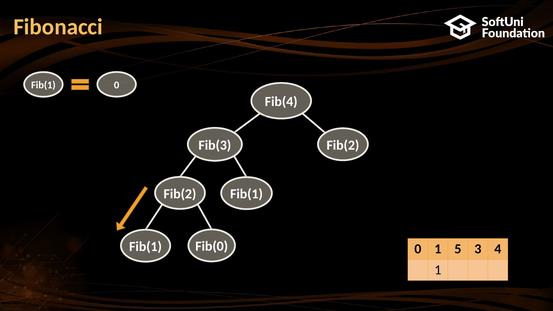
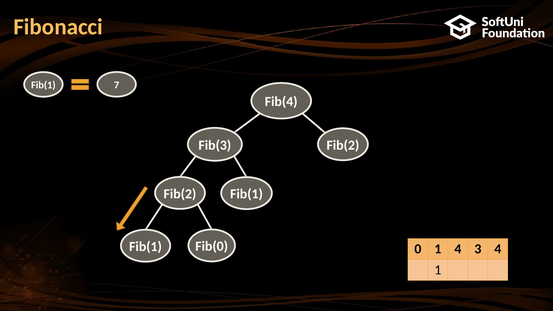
Fib(1 0: 0 -> 7 (117, 85)
1 5: 5 -> 4 (458, 249)
